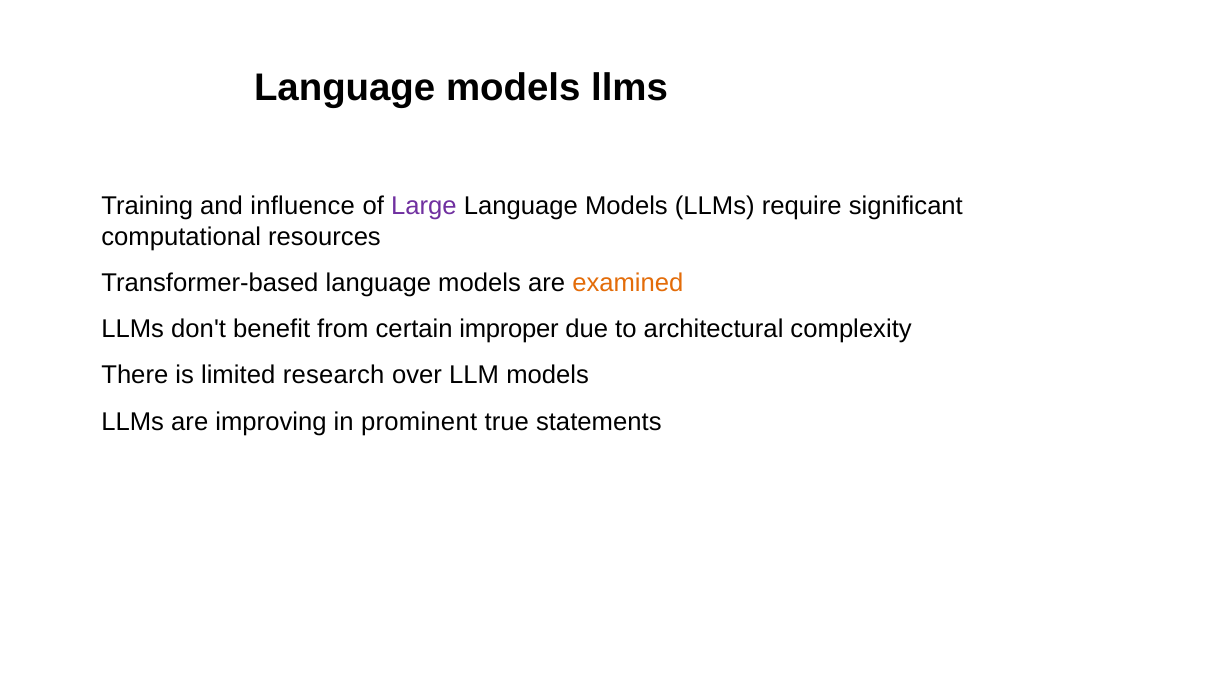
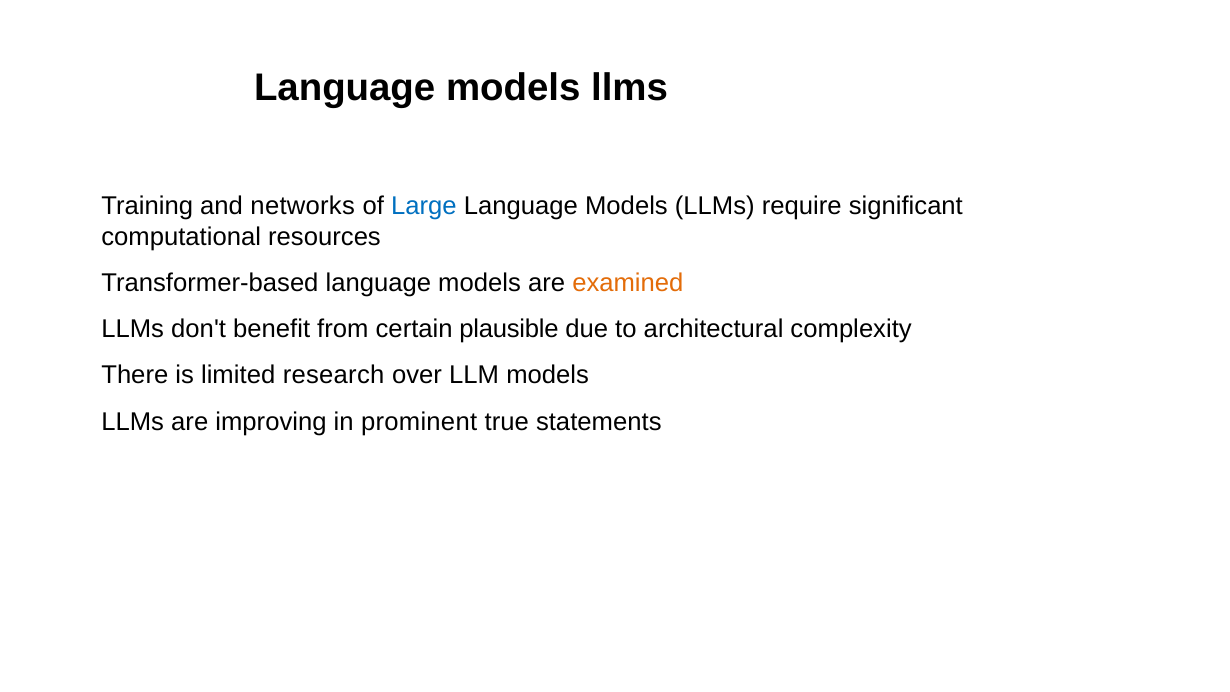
influence: influence -> networks (303, 206)
Large colour: purple -> blue (424, 206)
improper: improper -> plausible (509, 329)
